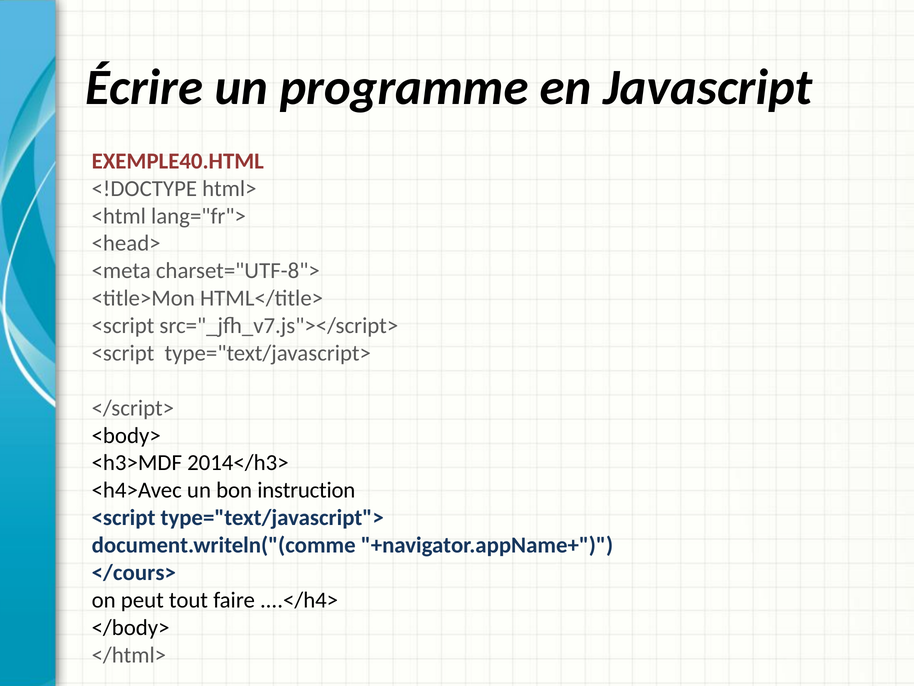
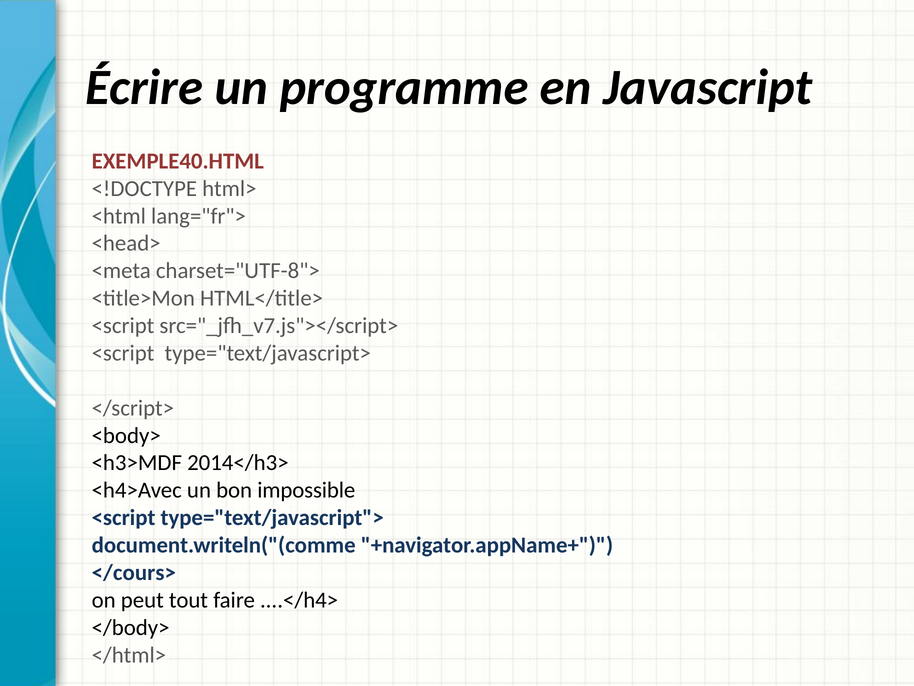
instruction: instruction -> impossible (306, 490)
